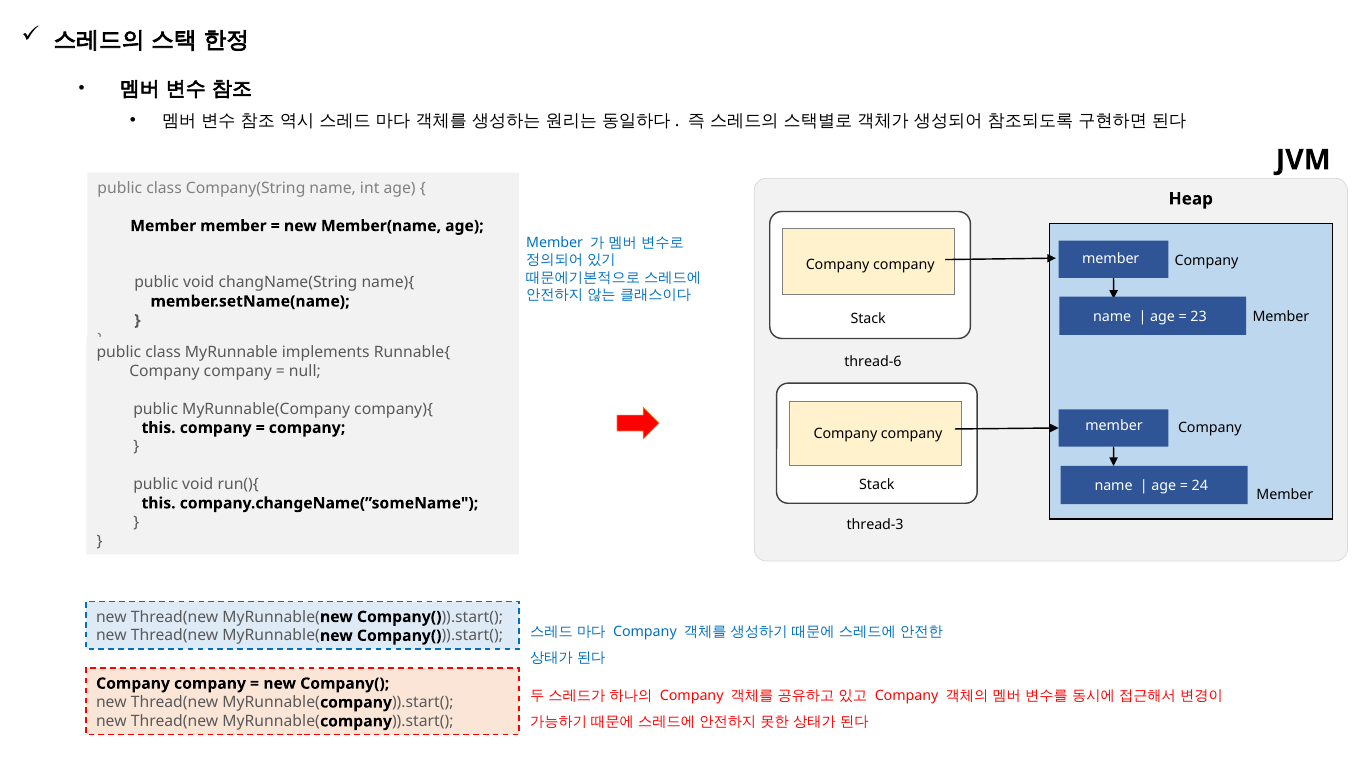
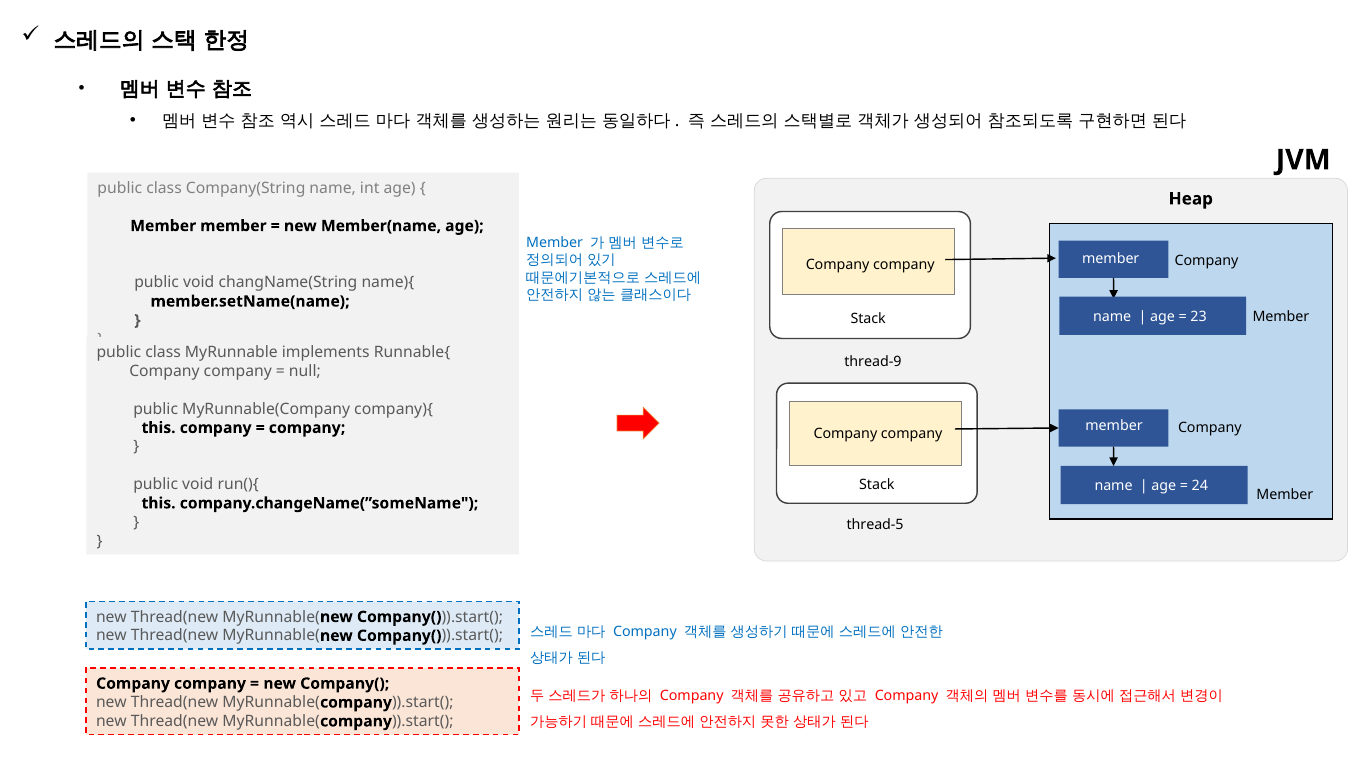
thread-6: thread-6 -> thread-9 (873, 362)
thread-3: thread-3 -> thread-5 (875, 525)
